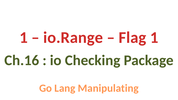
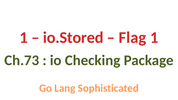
io.Range: io.Range -> io.Stored (73, 38)
Ch.16: Ch.16 -> Ch.73 (22, 60)
Manipulating: Manipulating -> Sophisticated (108, 88)
